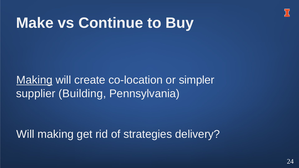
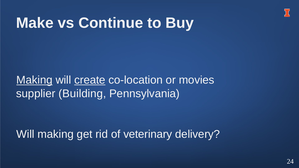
create underline: none -> present (90, 80)
simpler: simpler -> movies (197, 80)
strategies: strategies -> veterinary (148, 134)
